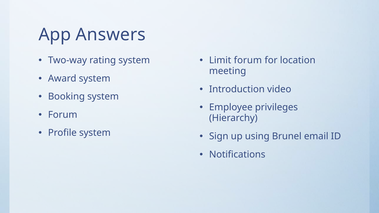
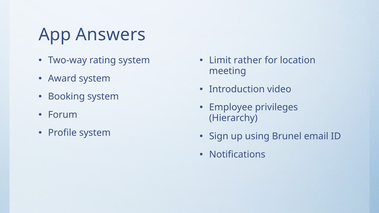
Limit forum: forum -> rather (248, 60)
